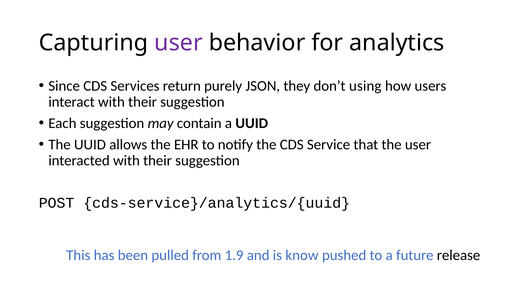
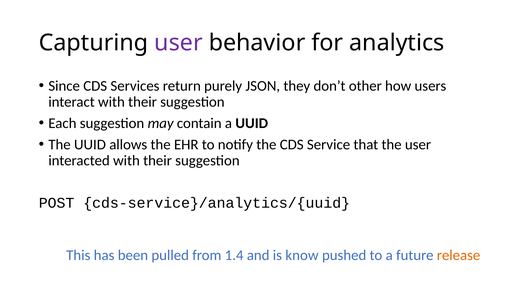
using: using -> other (365, 86)
1.9: 1.9 -> 1.4 (234, 255)
release colour: black -> orange (459, 255)
